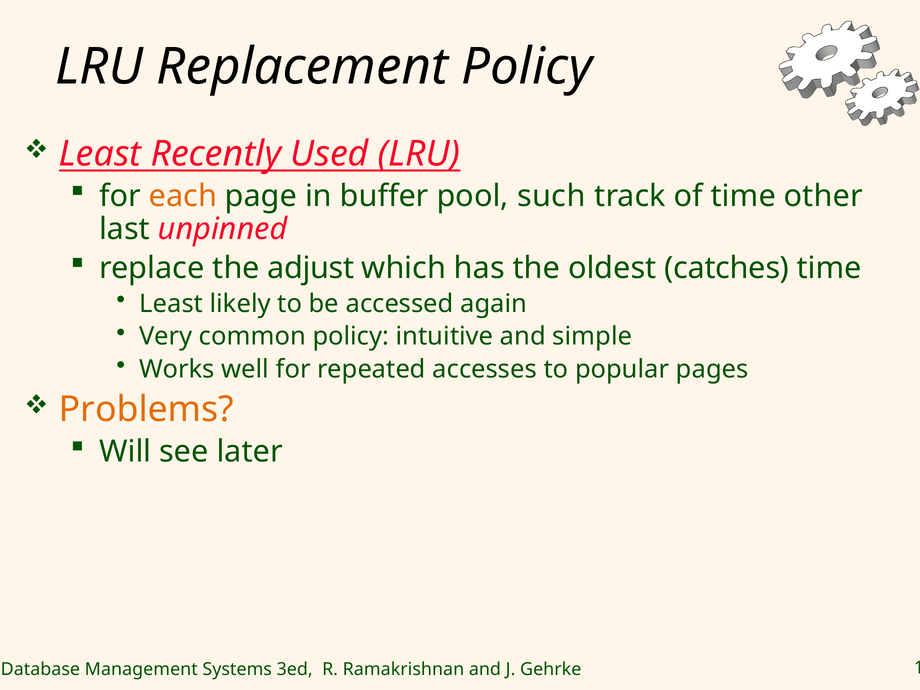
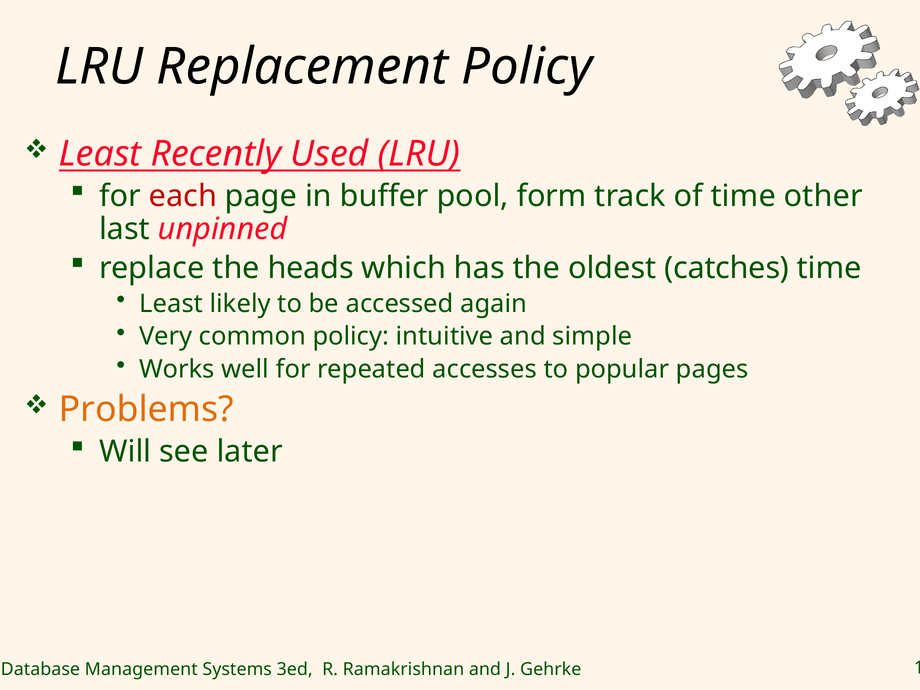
each colour: orange -> red (183, 196)
such: such -> form (552, 196)
adjust: adjust -> heads (311, 268)
